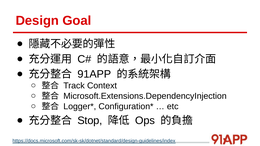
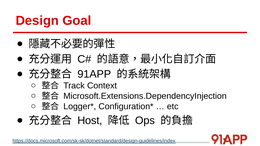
Stop: Stop -> Host (90, 121)
